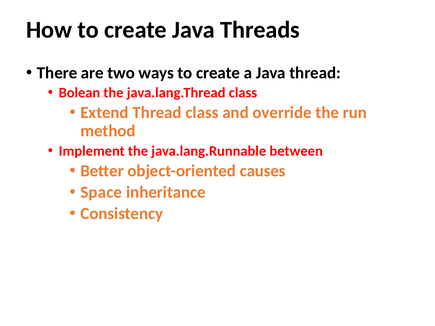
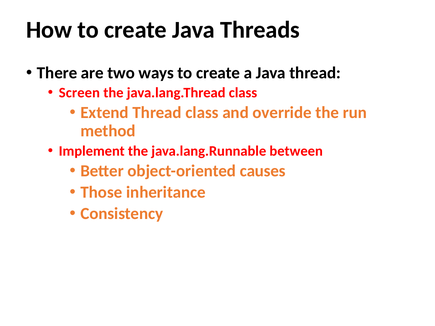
Bolean: Bolean -> Screen (79, 93)
Space: Space -> Those (101, 192)
